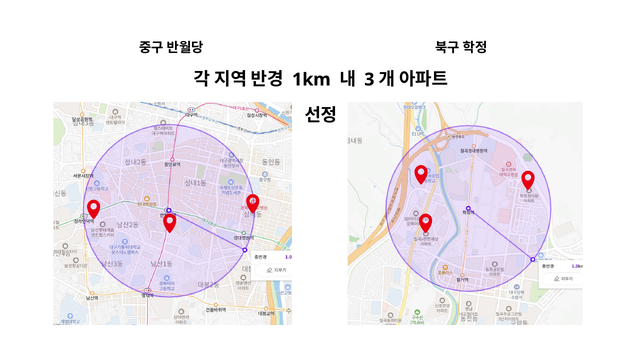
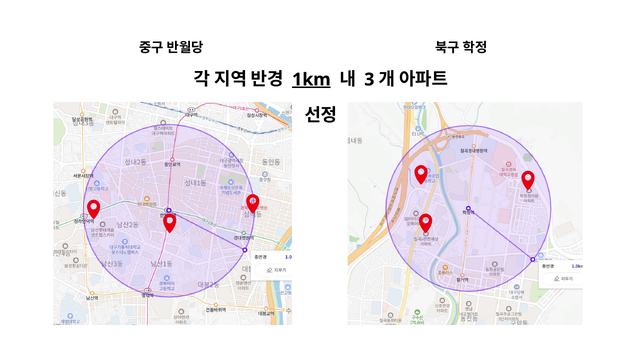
1km underline: none -> present (311, 80)
